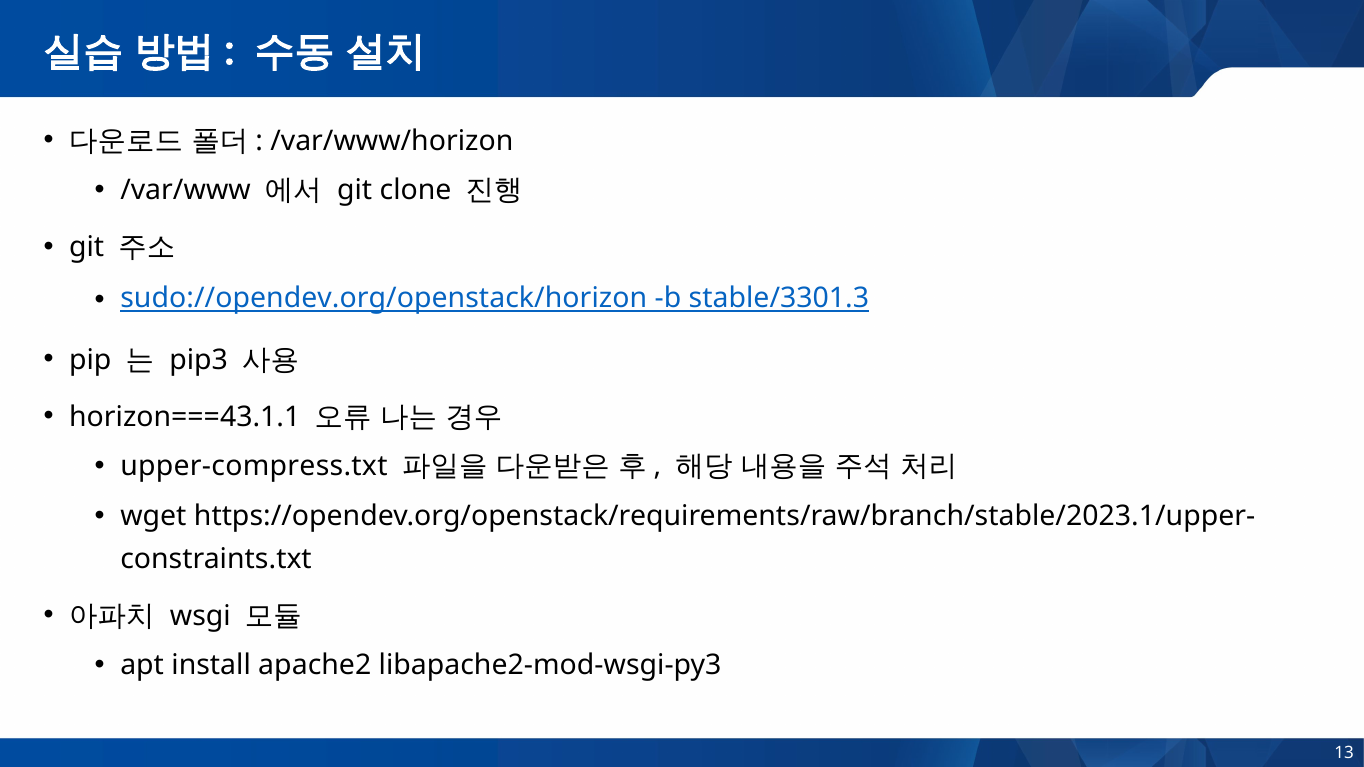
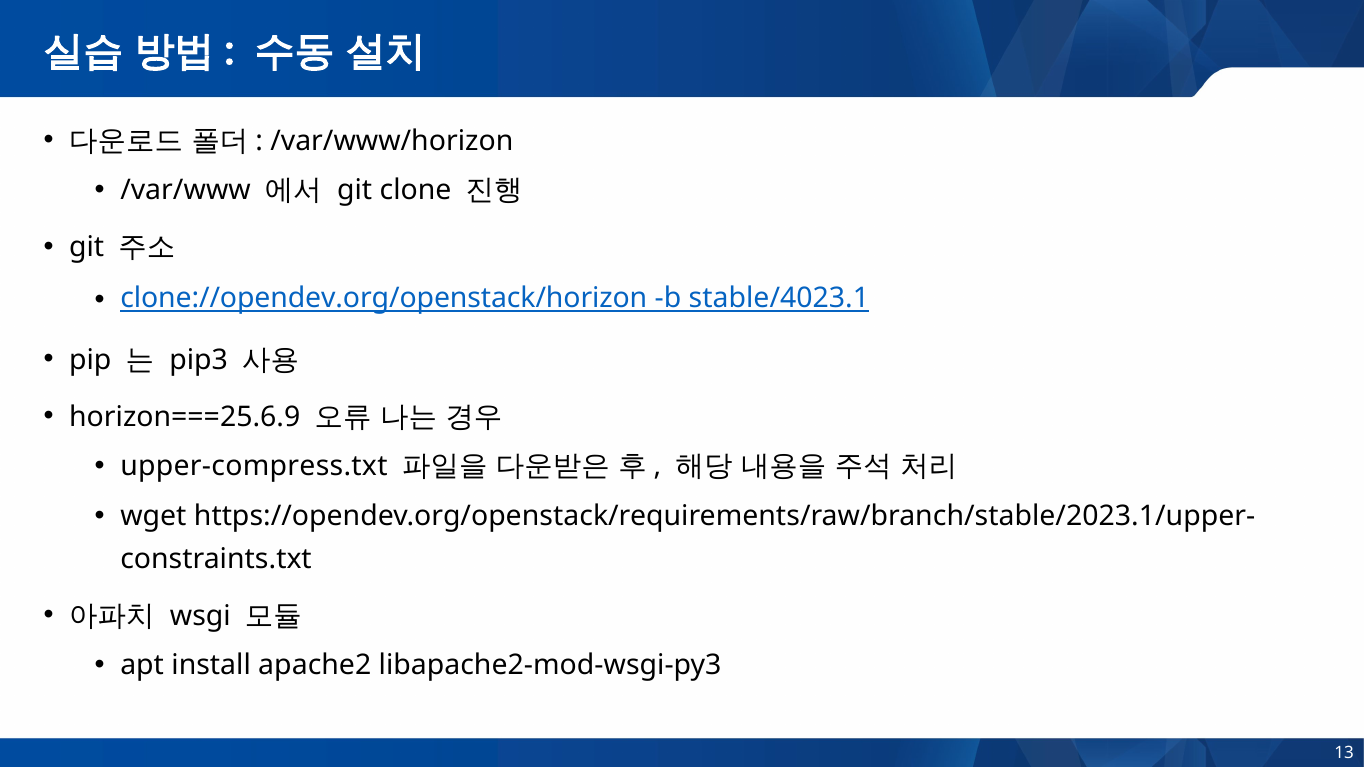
sudo://opendev.org/openstack/horizon: sudo://opendev.org/openstack/horizon -> clone://opendev.org/openstack/horizon (384, 298)
stable/3301.3: stable/3301.3 -> stable/4023.1 (779, 298)
horizon===43.1.1: horizon===43.1.1 -> horizon===25.6.9 (185, 417)
